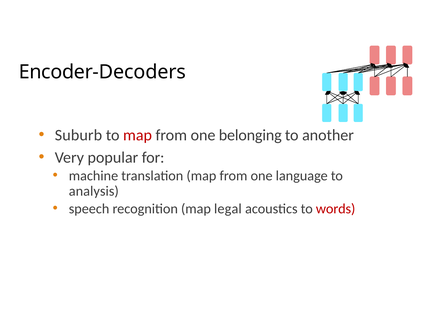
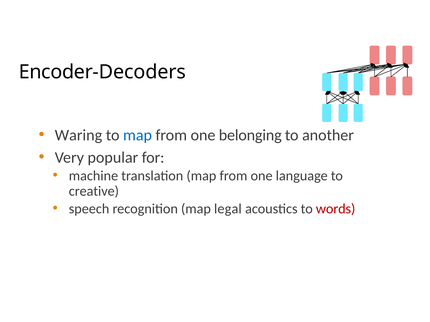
Suburb: Suburb -> Waring (79, 135)
map colour: red -> blue (138, 135)
analysis: analysis -> creative (94, 191)
